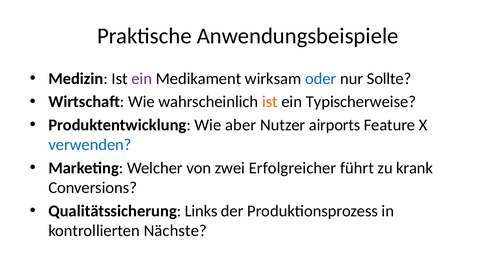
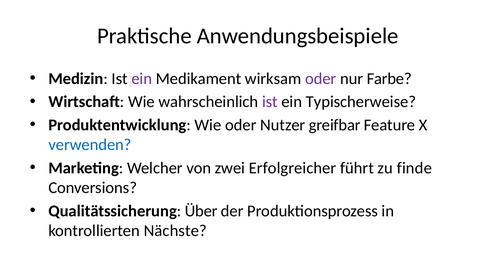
oder colour: blue -> purple (321, 79)
Sollte: Sollte -> Farbe (389, 79)
ist colour: orange -> purple (270, 102)
Wie aber: aber -> oder (241, 125)
airports: airports -> greifbar (335, 125)
krank: krank -> finde (414, 168)
Links: Links -> Über (201, 211)
